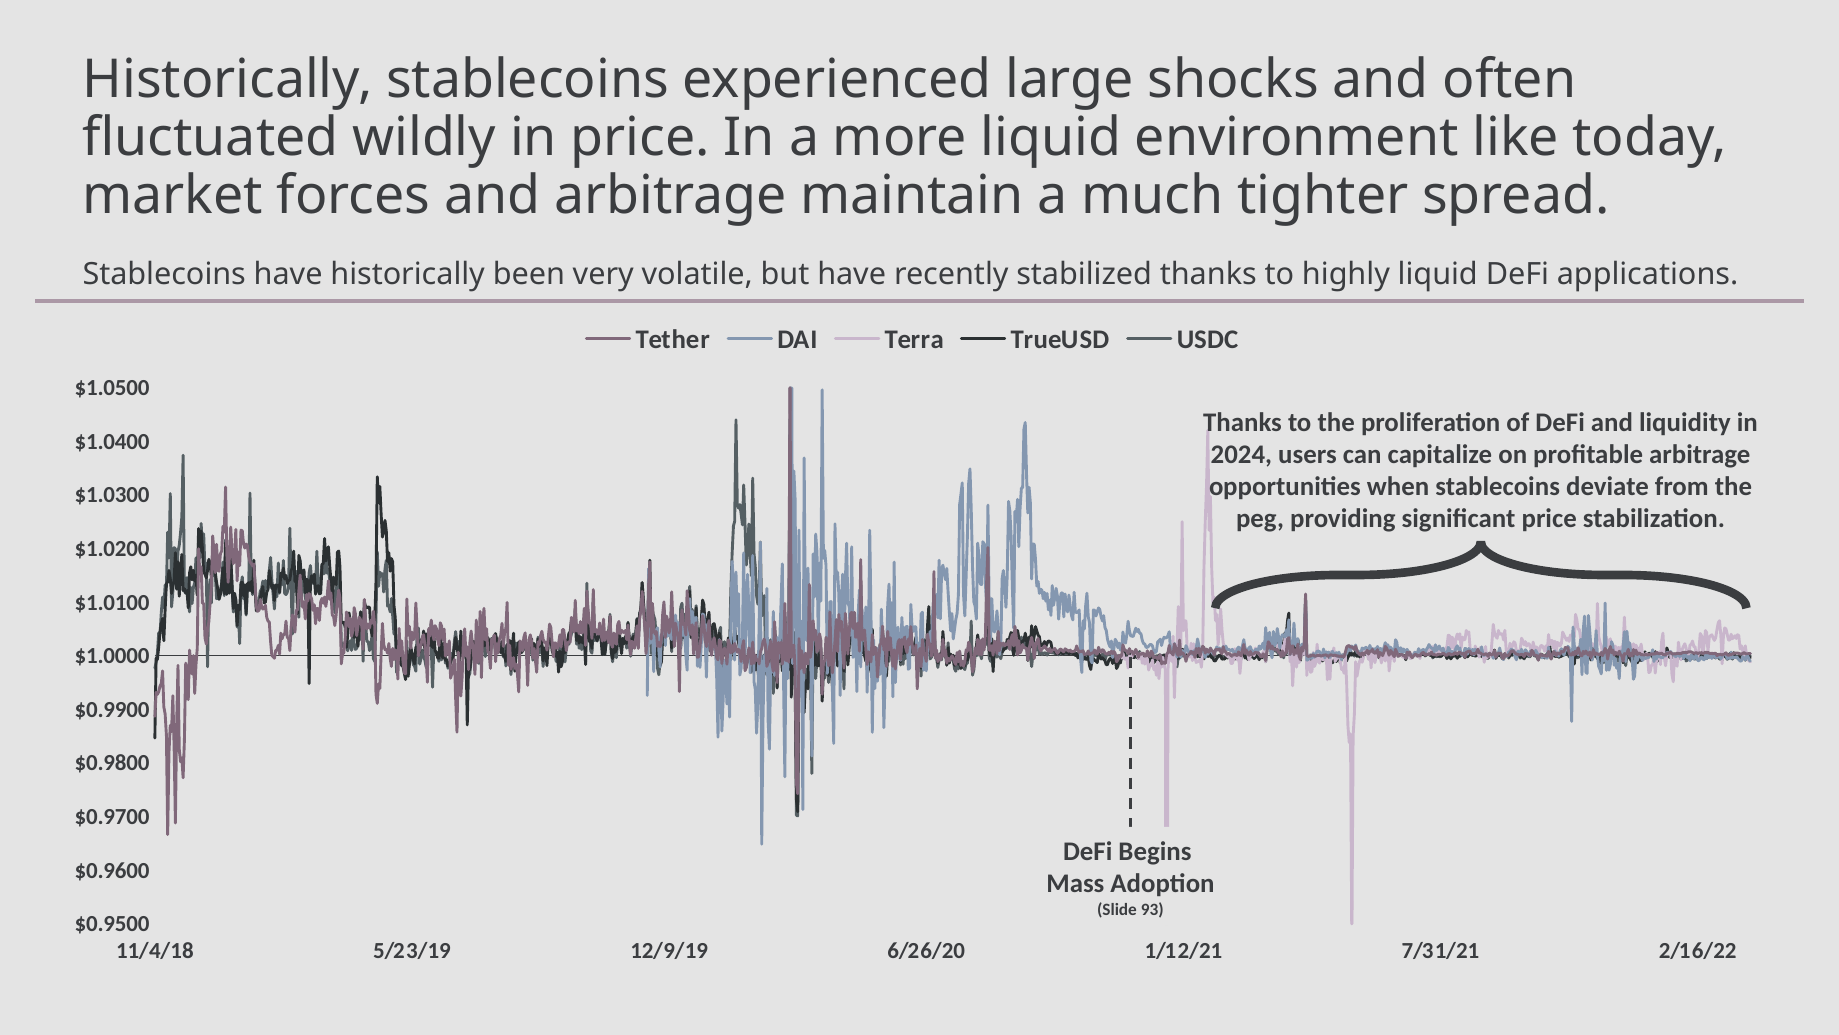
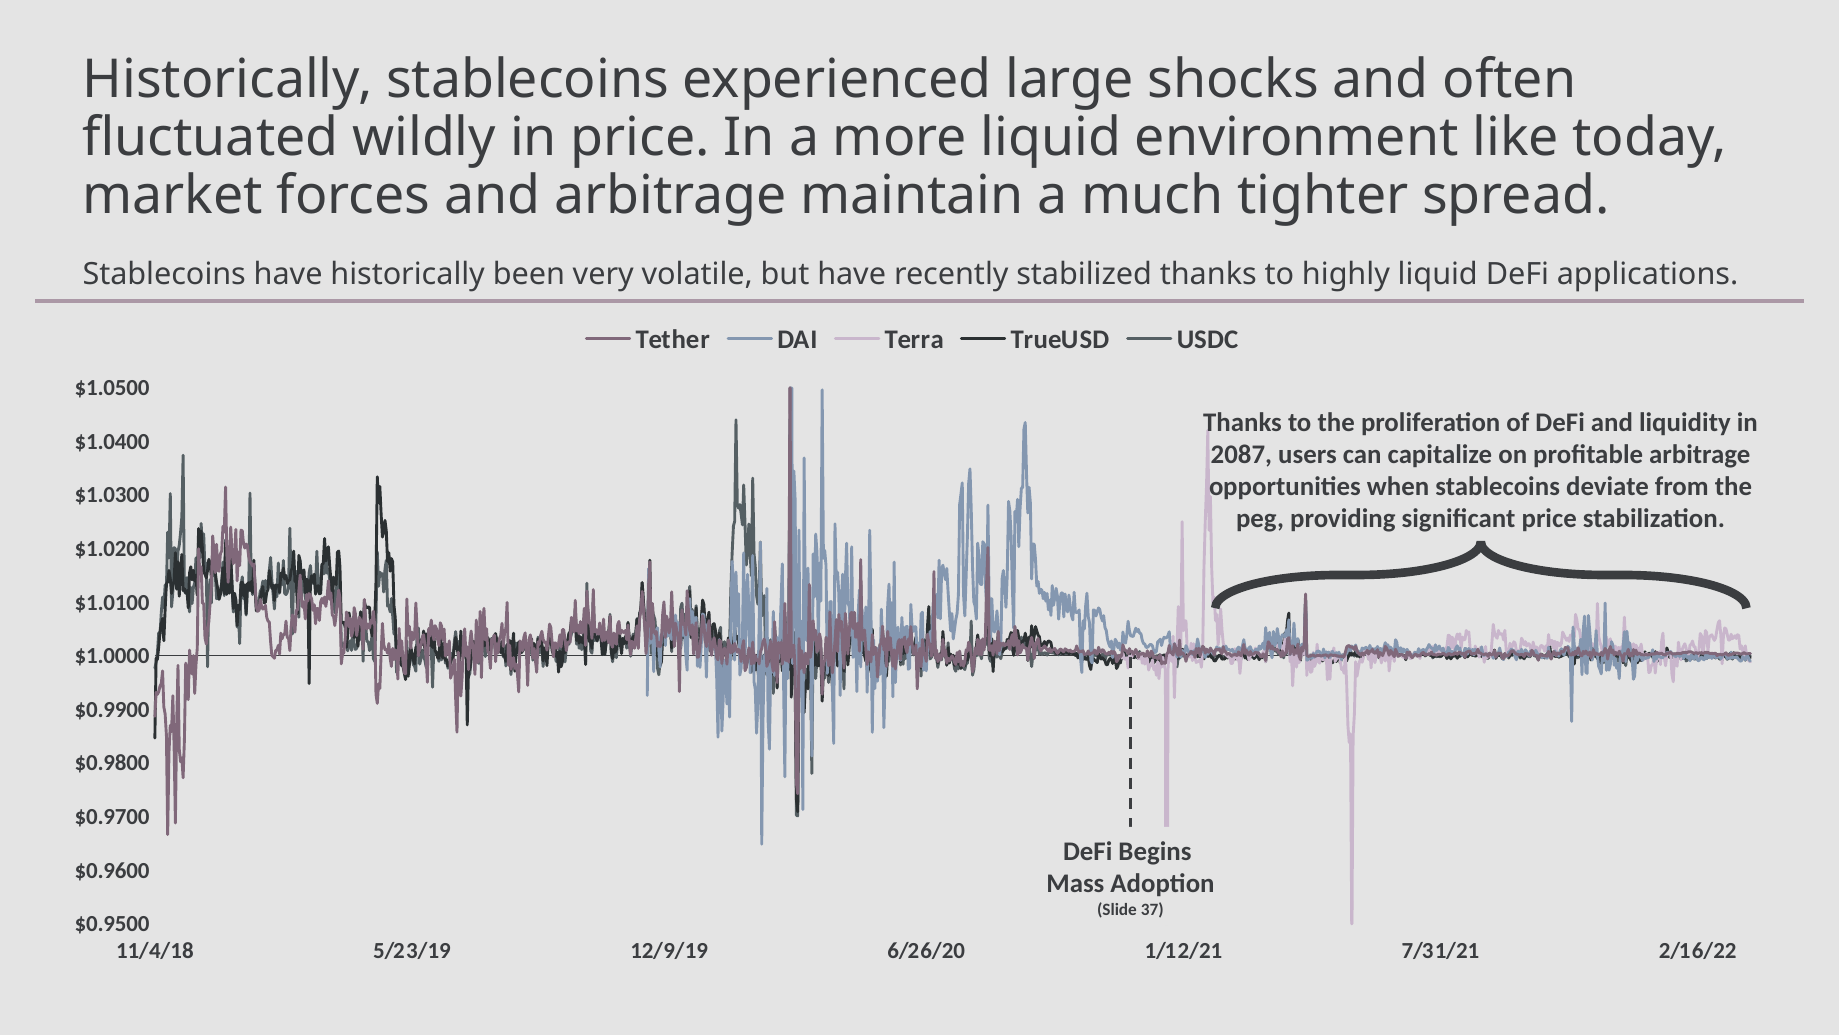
2024: 2024 -> 2087 (1241, 454)
93: 93 -> 37 (1152, 909)
